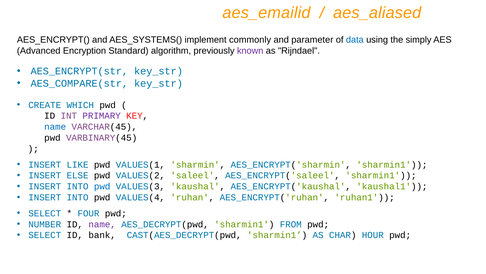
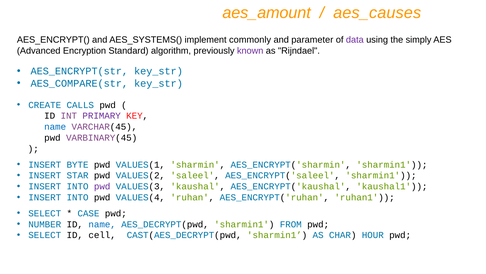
aes_emailid: aes_emailid -> aes_amount (267, 13)
aes_aliased: aes_aliased -> aes_causes (377, 13)
data colour: blue -> purple (355, 40)
WHICH: WHICH -> CALLS (80, 105)
LIKE: LIKE -> BYTE (78, 164)
ELSE: ELSE -> STAR (78, 175)
pwd colour: blue -> purple (102, 186)
FOUR: FOUR -> CASE (88, 213)
name colour: purple -> blue (102, 224)
bank: bank -> cell (102, 235)
